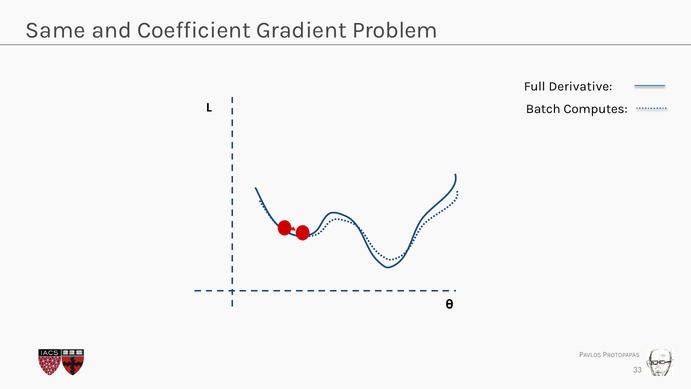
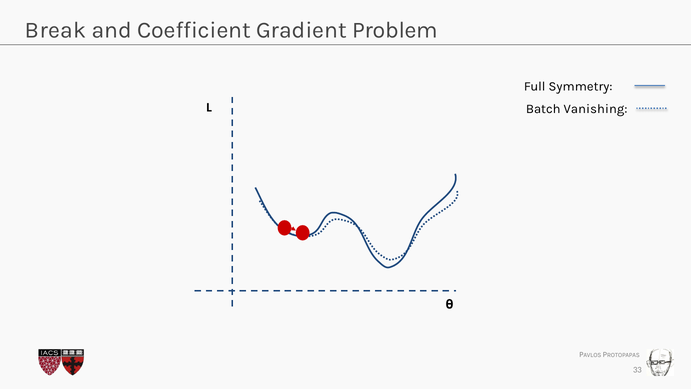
Same: Same -> Break (55, 30)
Derivative: Derivative -> Symmetry (580, 86)
Computes: Computes -> Vanishing (595, 109)
